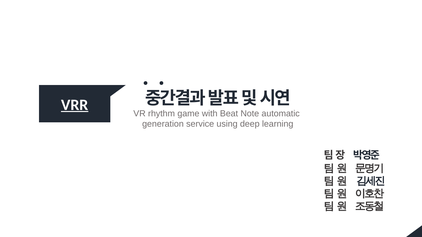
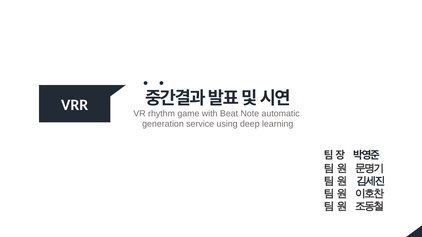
VRR underline: present -> none (75, 105)
